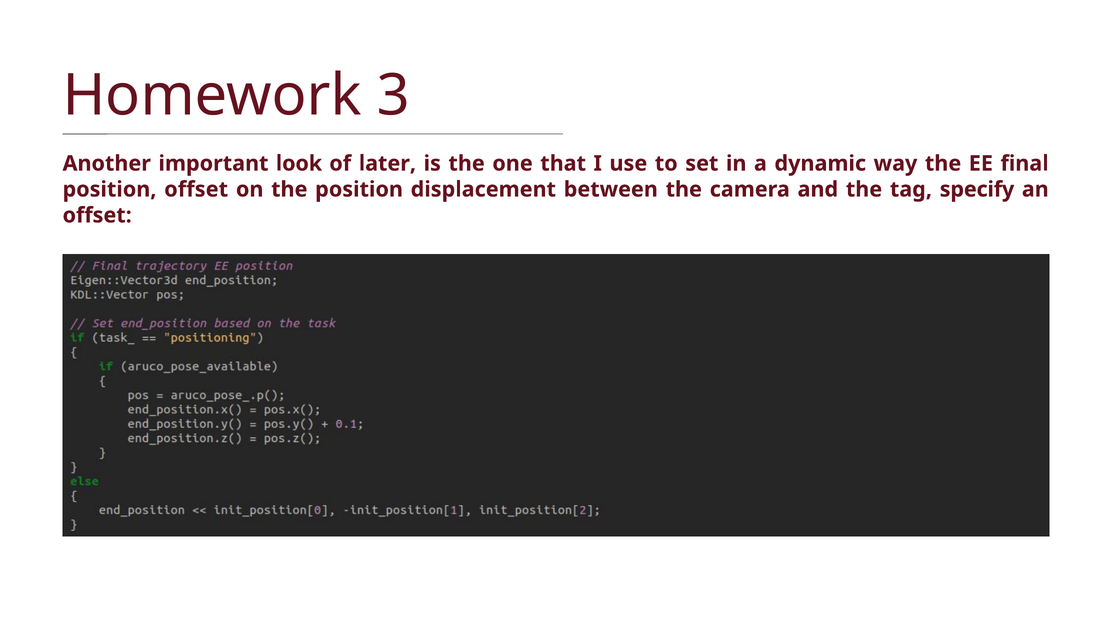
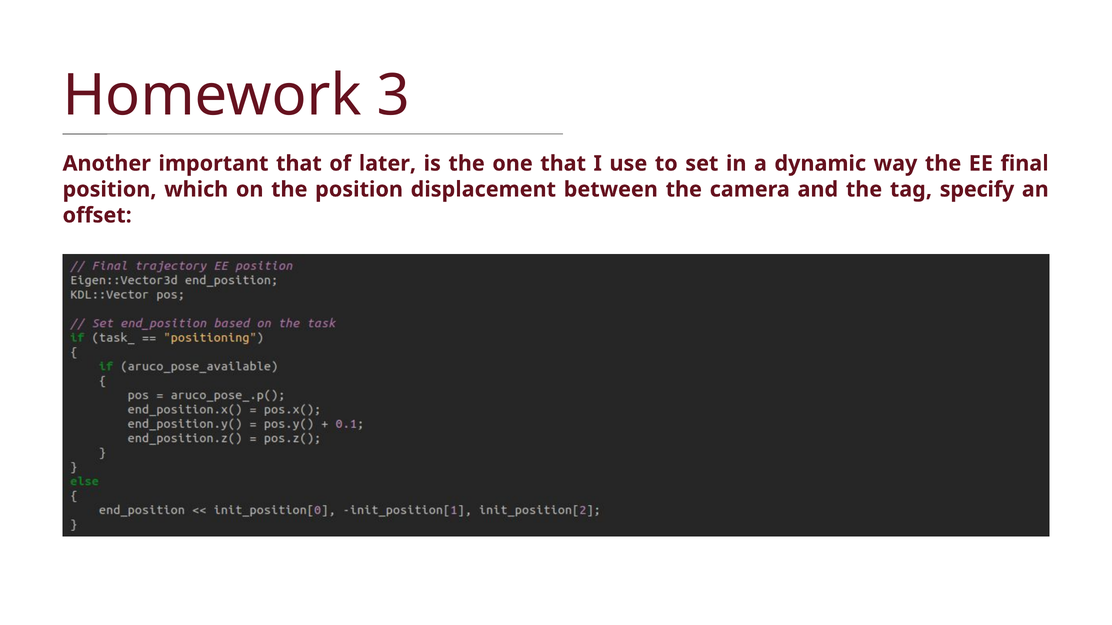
important look: look -> that (299, 164)
position offset: offset -> which (196, 190)
